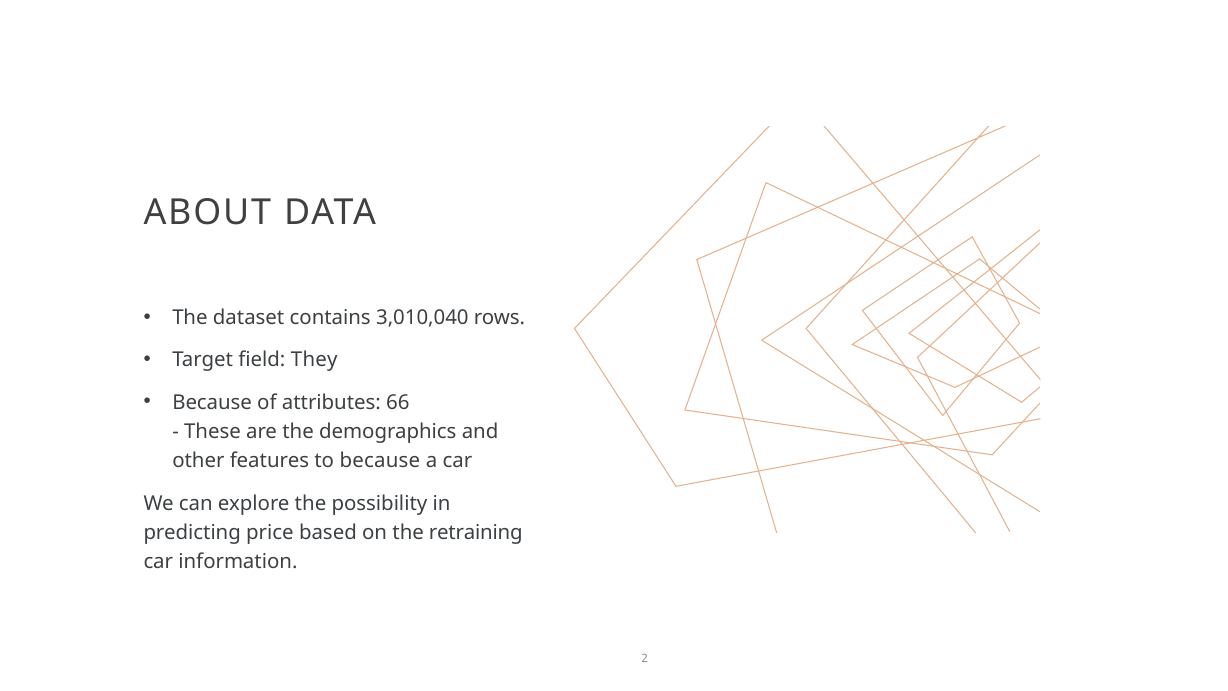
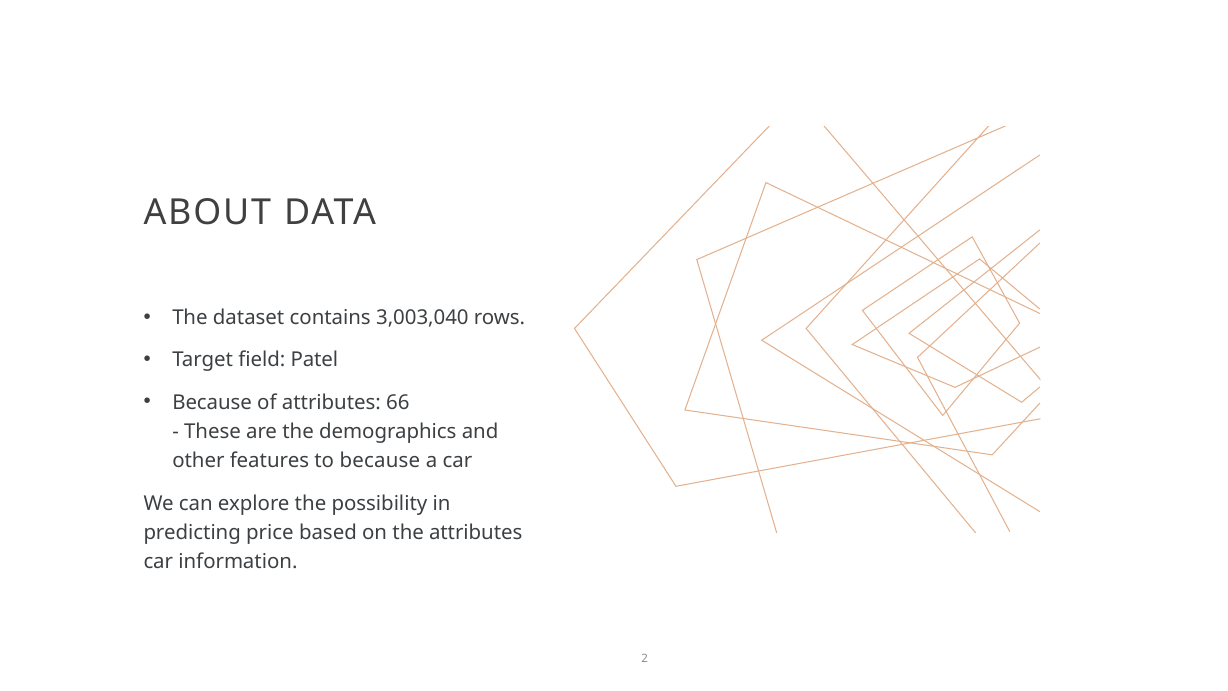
3,010,040: 3,010,040 -> 3,003,040 (422, 318)
They: They -> Patel (314, 360)
the retraining: retraining -> attributes (476, 533)
